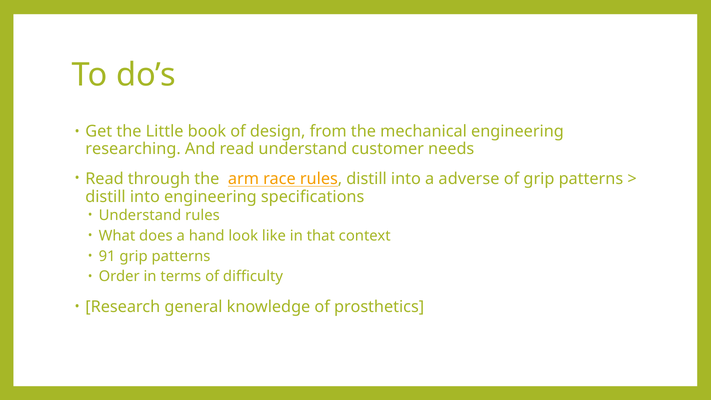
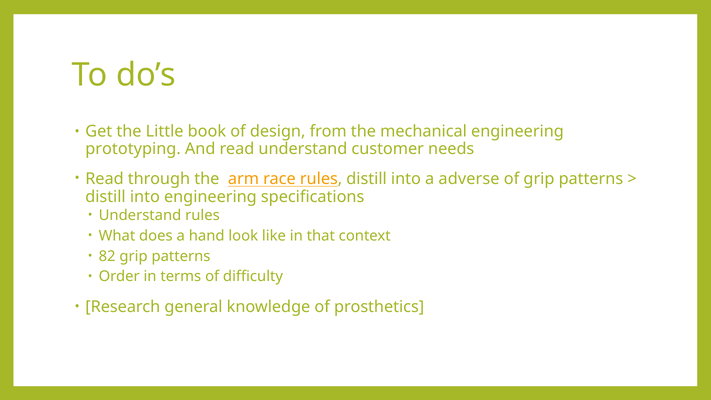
researching: researching -> prototyping (133, 149)
91: 91 -> 82 (107, 256)
